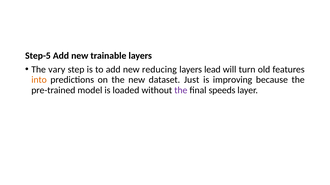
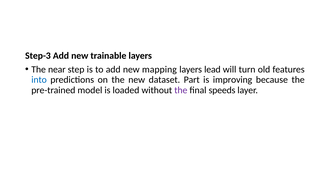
Step-5: Step-5 -> Step-3 (38, 56)
vary: vary -> near (57, 70)
reducing: reducing -> mapping (159, 70)
into colour: orange -> blue (39, 80)
Just: Just -> Part (192, 80)
